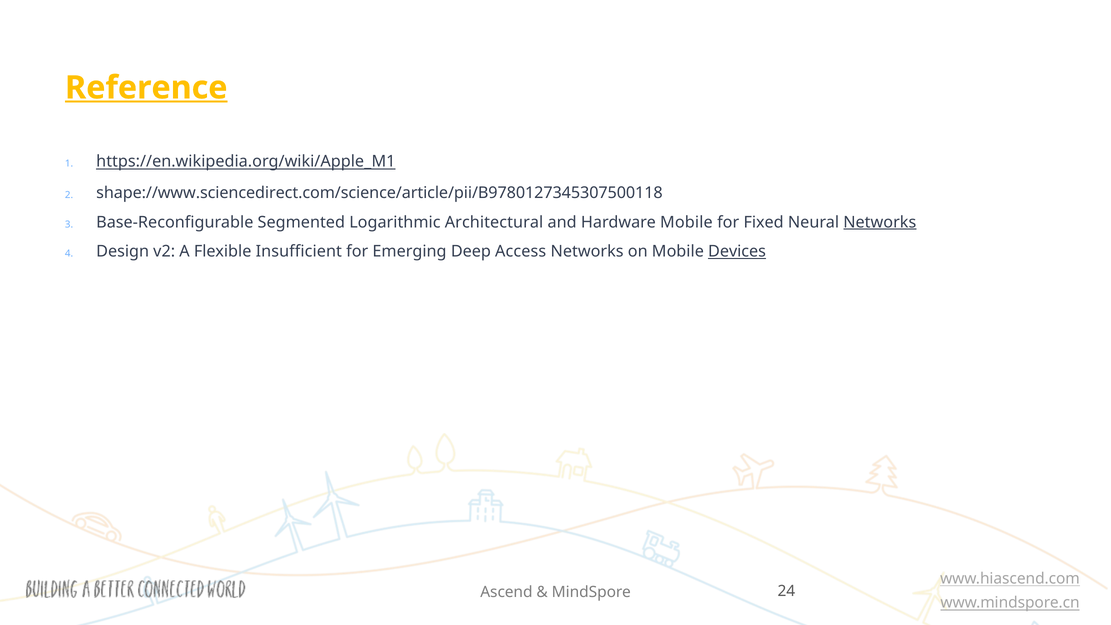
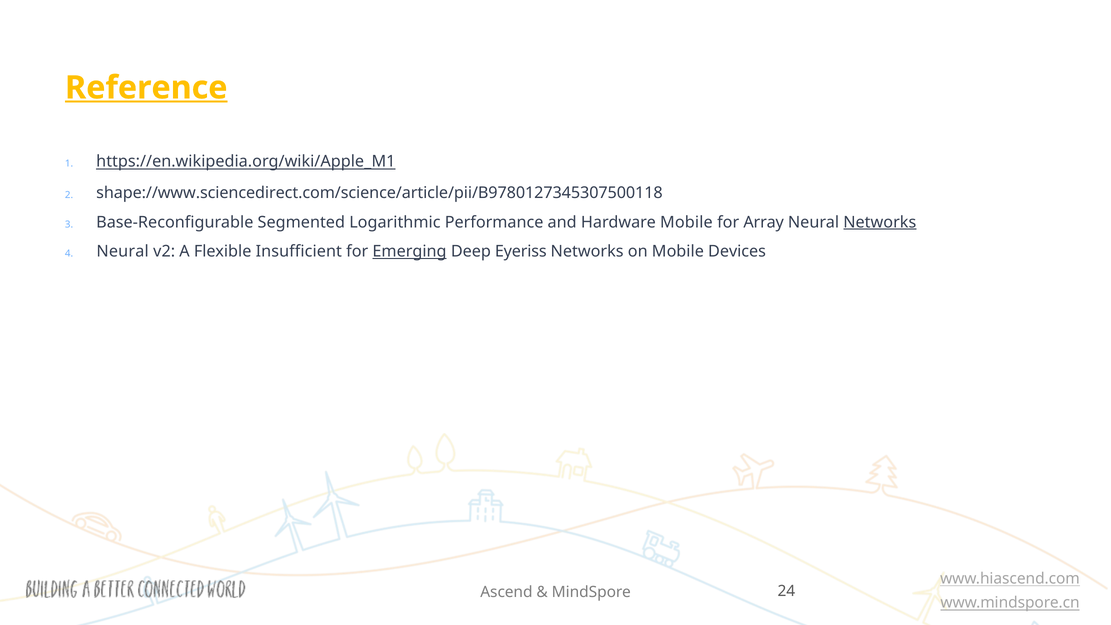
Architectural: Architectural -> Performance (494, 222)
Fixed: Fixed -> Array (764, 222)
Design: Design -> Neural (123, 251)
Emerging underline: none -> present (410, 251)
Access: Access -> Eyeriss (521, 251)
Devices underline: present -> none (737, 251)
